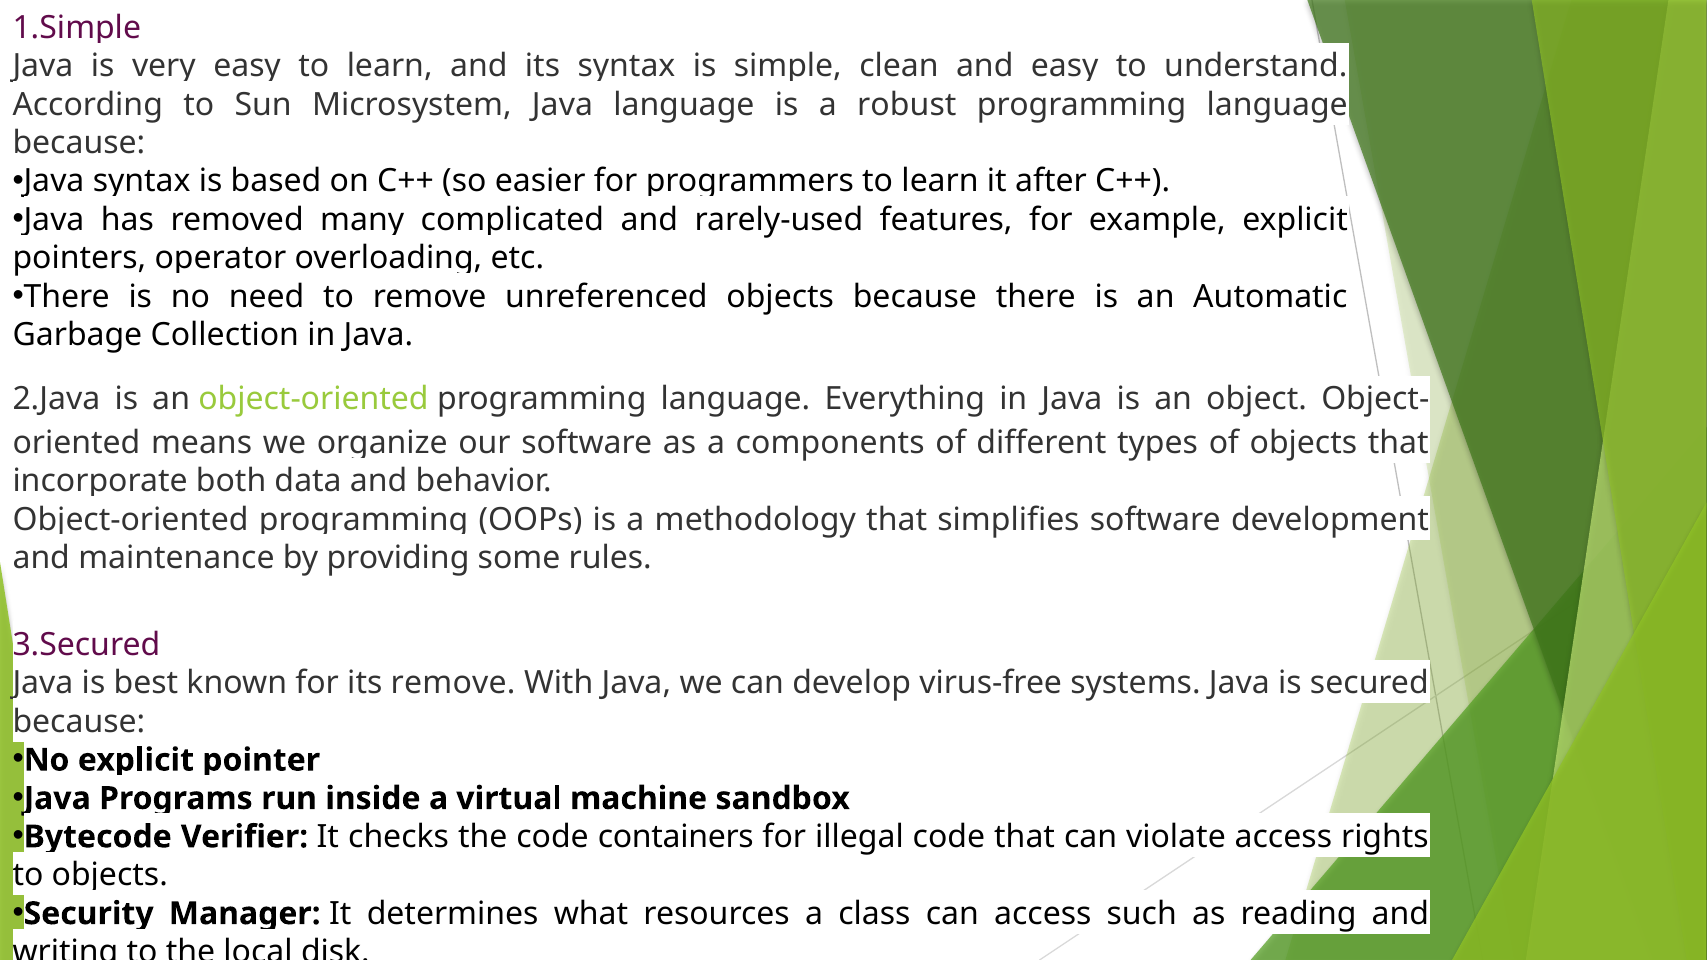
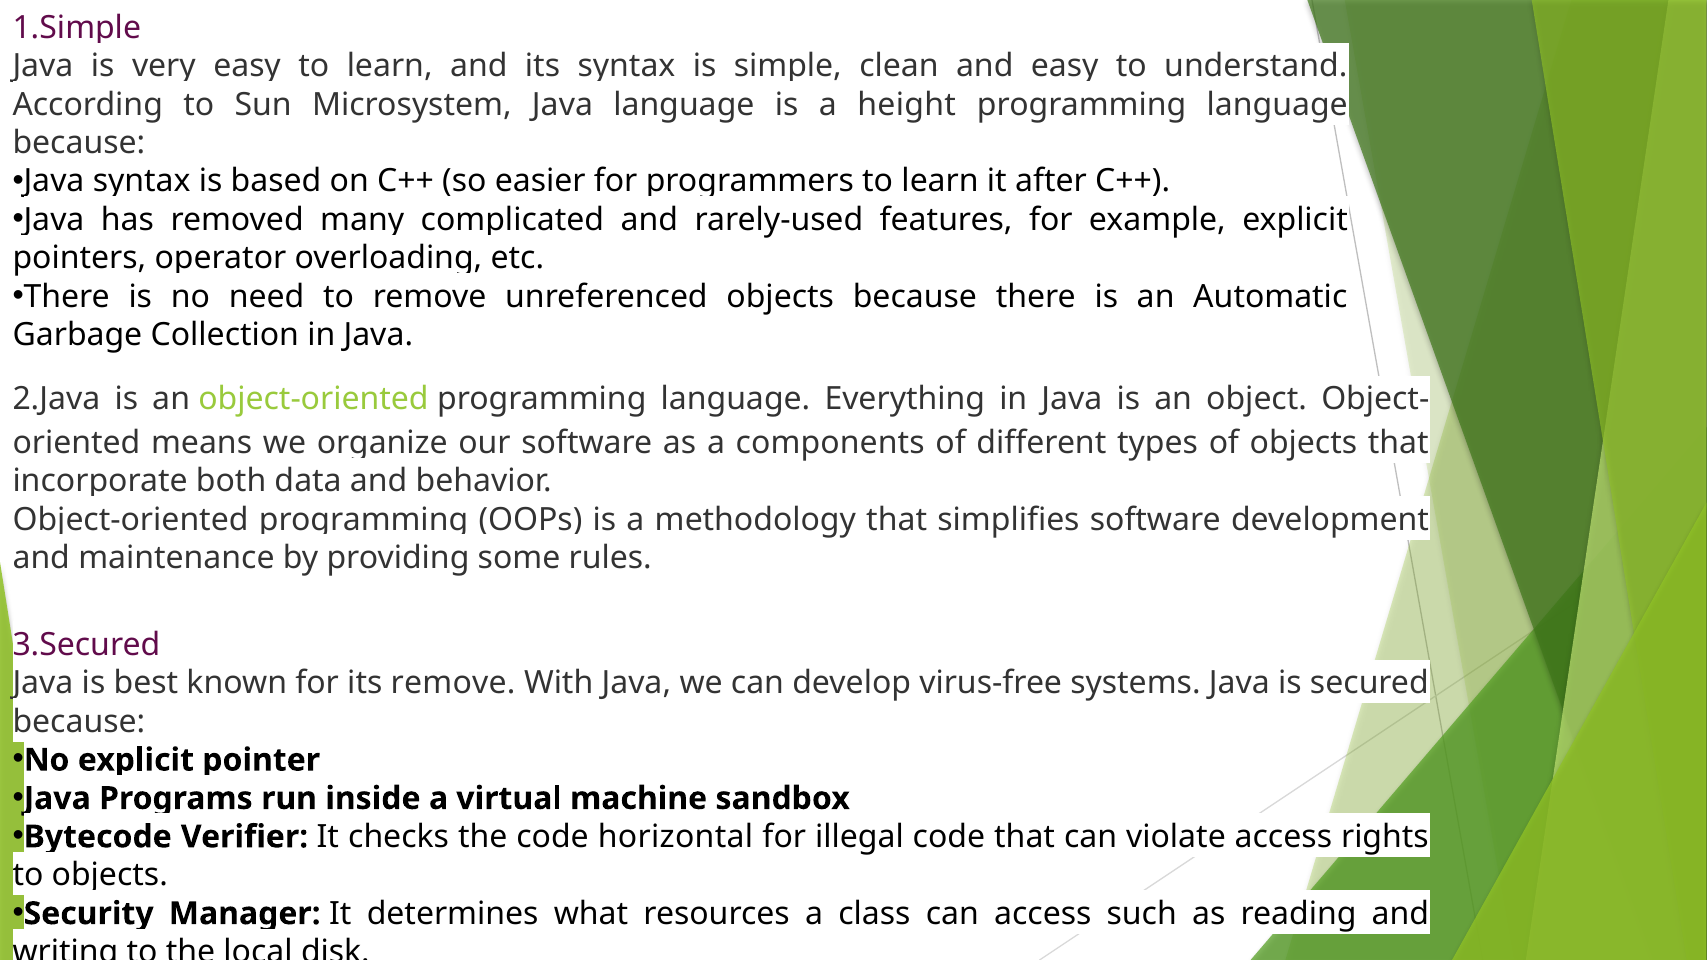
robust: robust -> height (907, 105)
containers: containers -> horizontal (676, 837)
